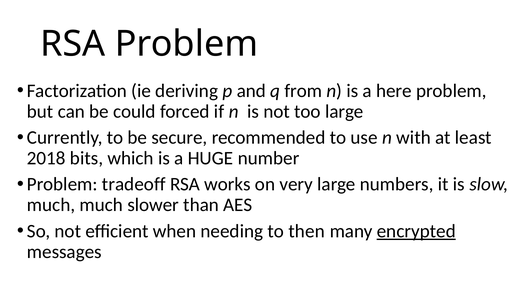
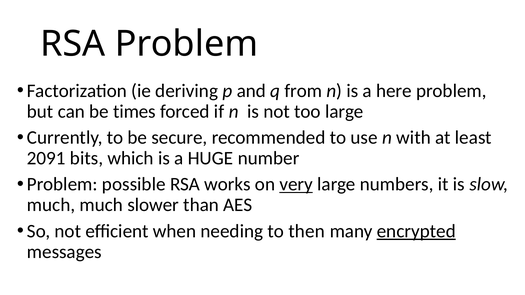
could: could -> times (134, 111)
2018: 2018 -> 2091 (46, 158)
tradeoff: tradeoff -> possible (134, 184)
very underline: none -> present (296, 184)
